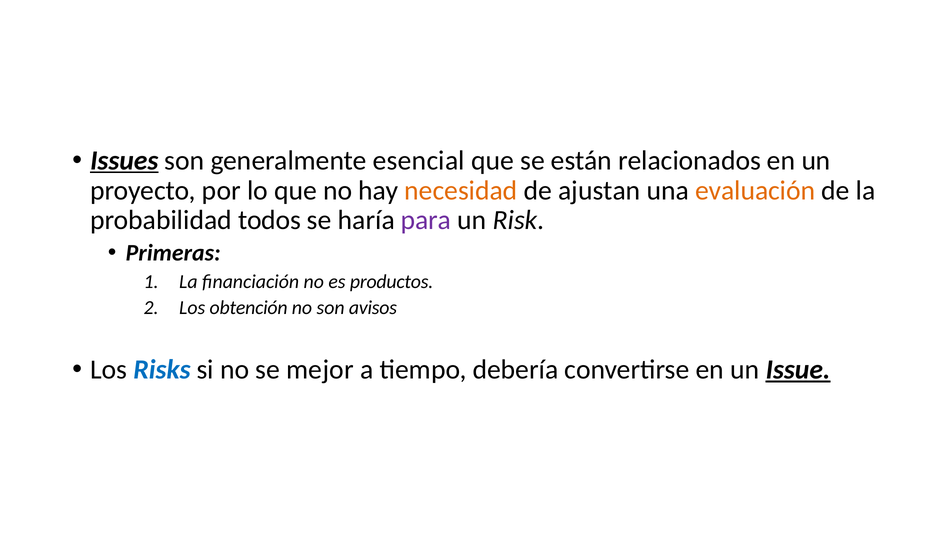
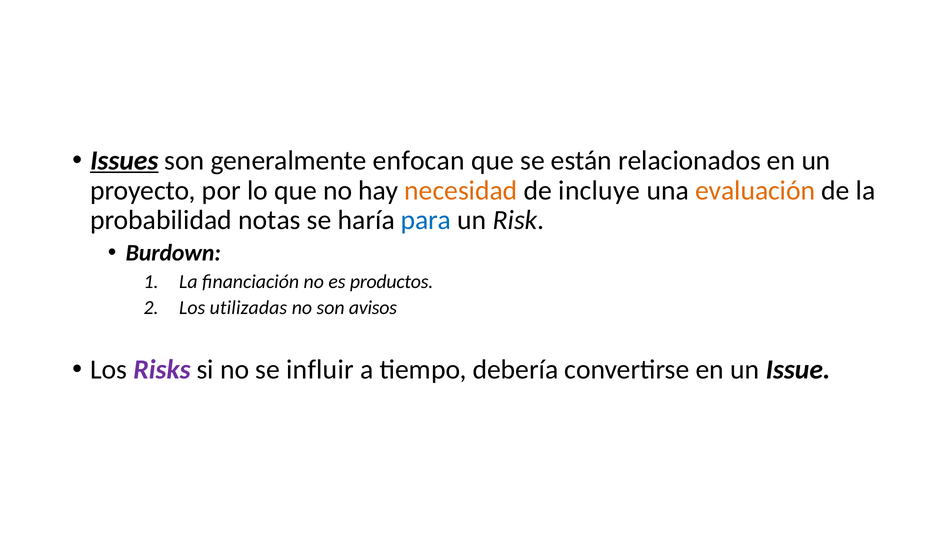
esencial: esencial -> enfocan (419, 160)
ajustan: ajustan -> incluye (599, 190)
todos: todos -> notas (269, 220)
para colour: purple -> blue (426, 220)
Primeras: Primeras -> Burdown (173, 253)
obtención: obtención -> utilizadas (248, 308)
Risks colour: blue -> purple (162, 369)
mejor: mejor -> influir (320, 369)
Issue underline: present -> none (798, 369)
